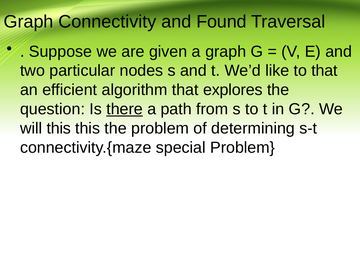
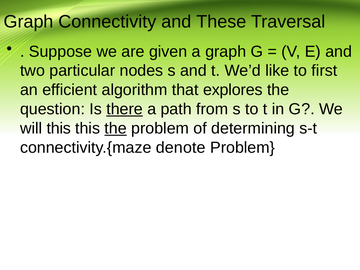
Found: Found -> These (221, 22)
to that: that -> first (324, 71)
the underline: none -> present (116, 128)
special: special -> denote (181, 148)
